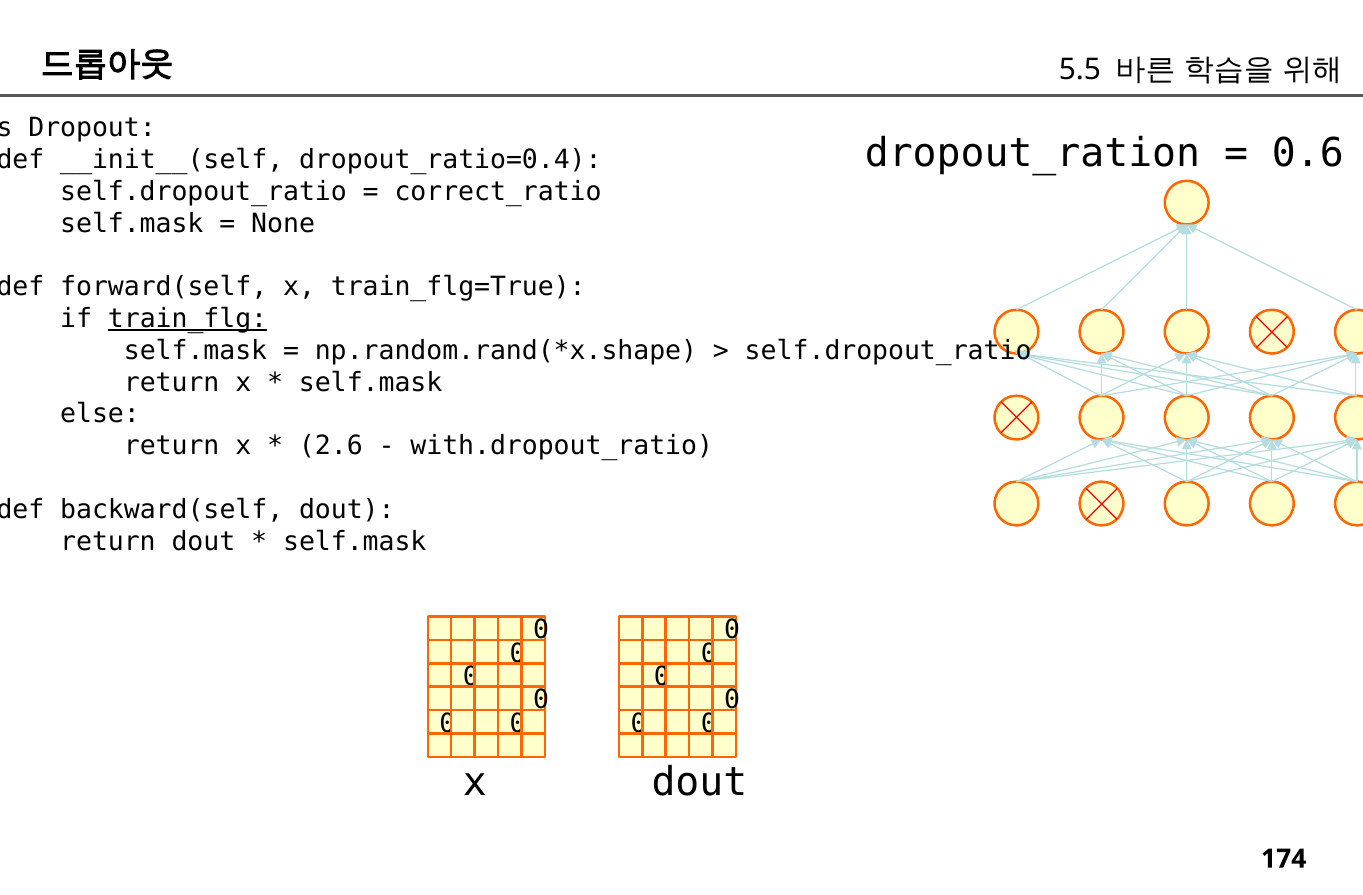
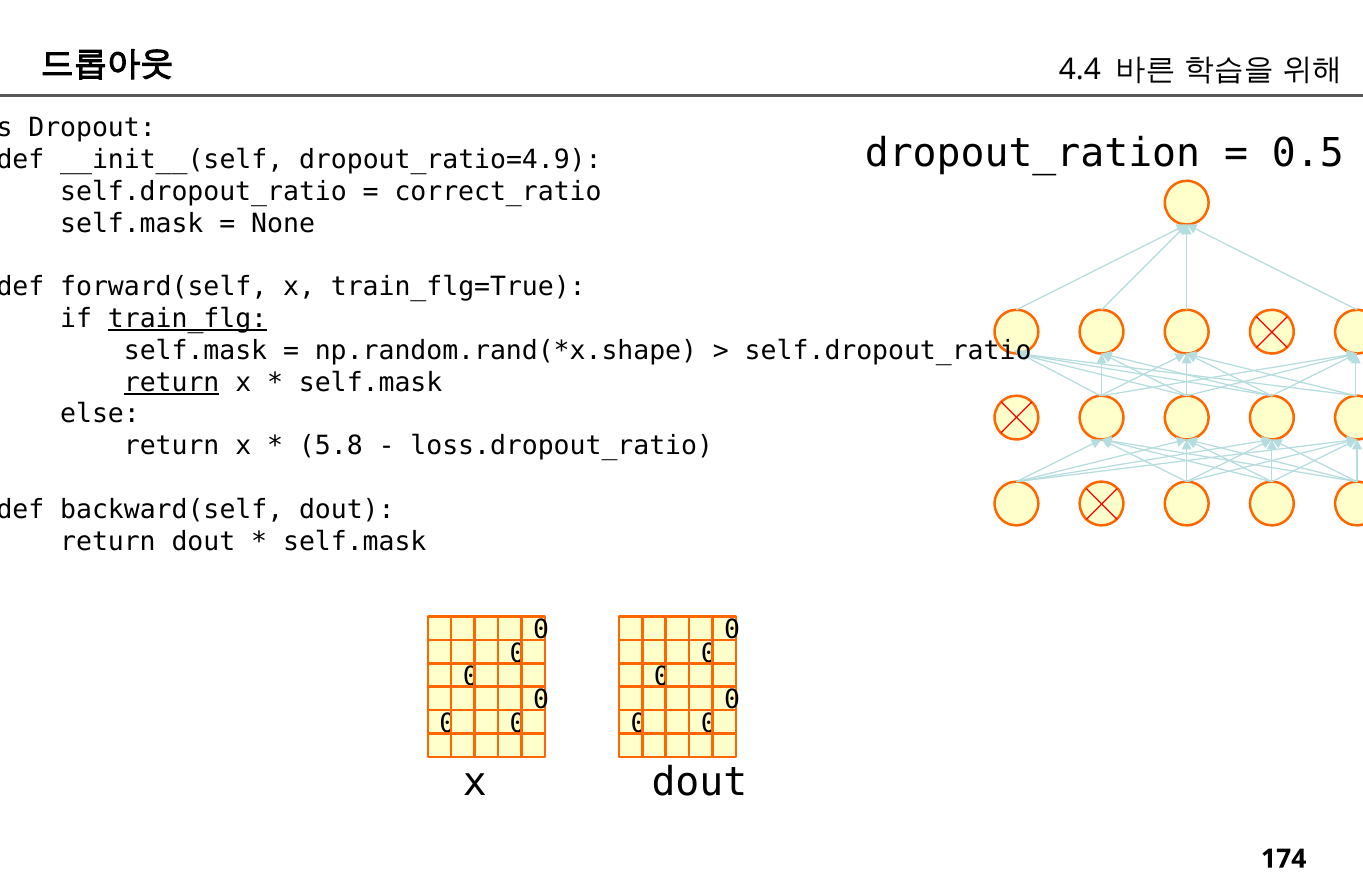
5.5: 5.5 -> 4.4 (1080, 70)
0.6: 0.6 -> 0.5 (1308, 153)
dropout_ratio=0.4: dropout_ratio=0.4 -> dropout_ratio=4.9 (450, 160)
return underline: none -> present (172, 383)
2.6: 2.6 -> 5.8 (331, 446)
with.dropout_ratio: with.dropout_ratio -> loss.dropout_ratio (562, 446)
